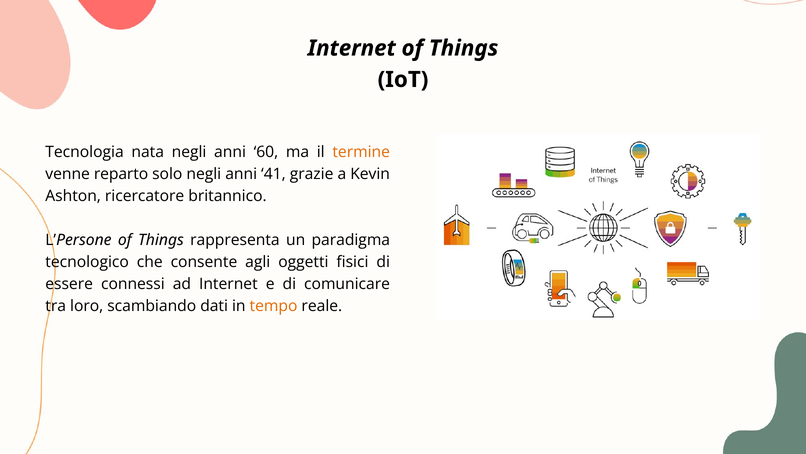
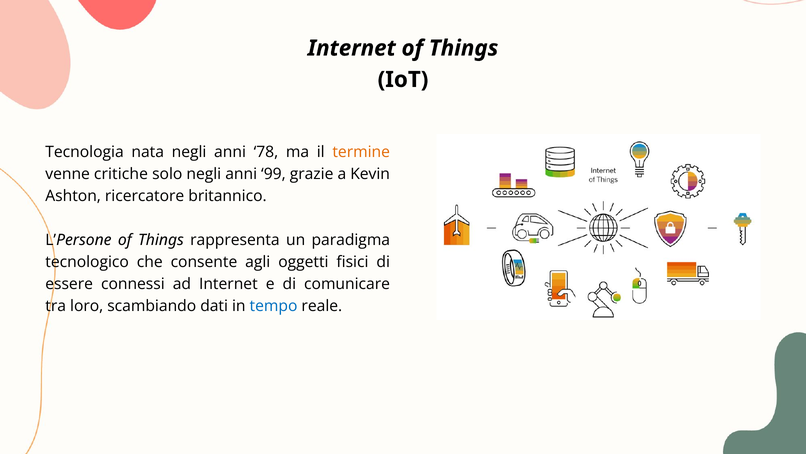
60: 60 -> 78 (266, 152)
reparto: reparto -> critiche (121, 174)
41: 41 -> 99 (273, 174)
tempo colour: orange -> blue (274, 306)
